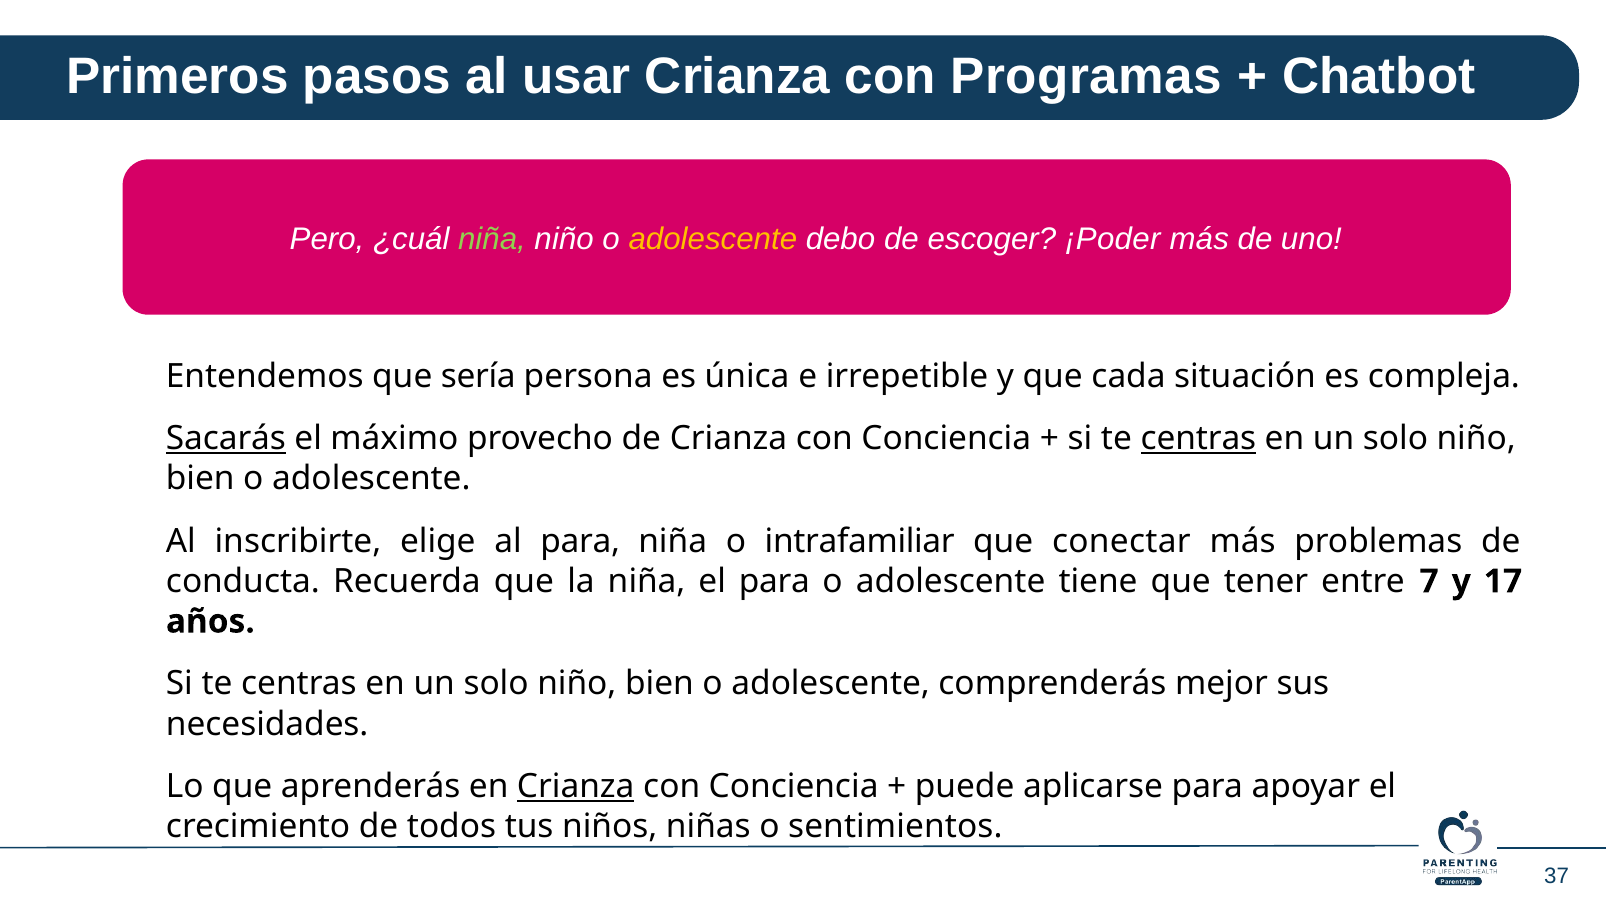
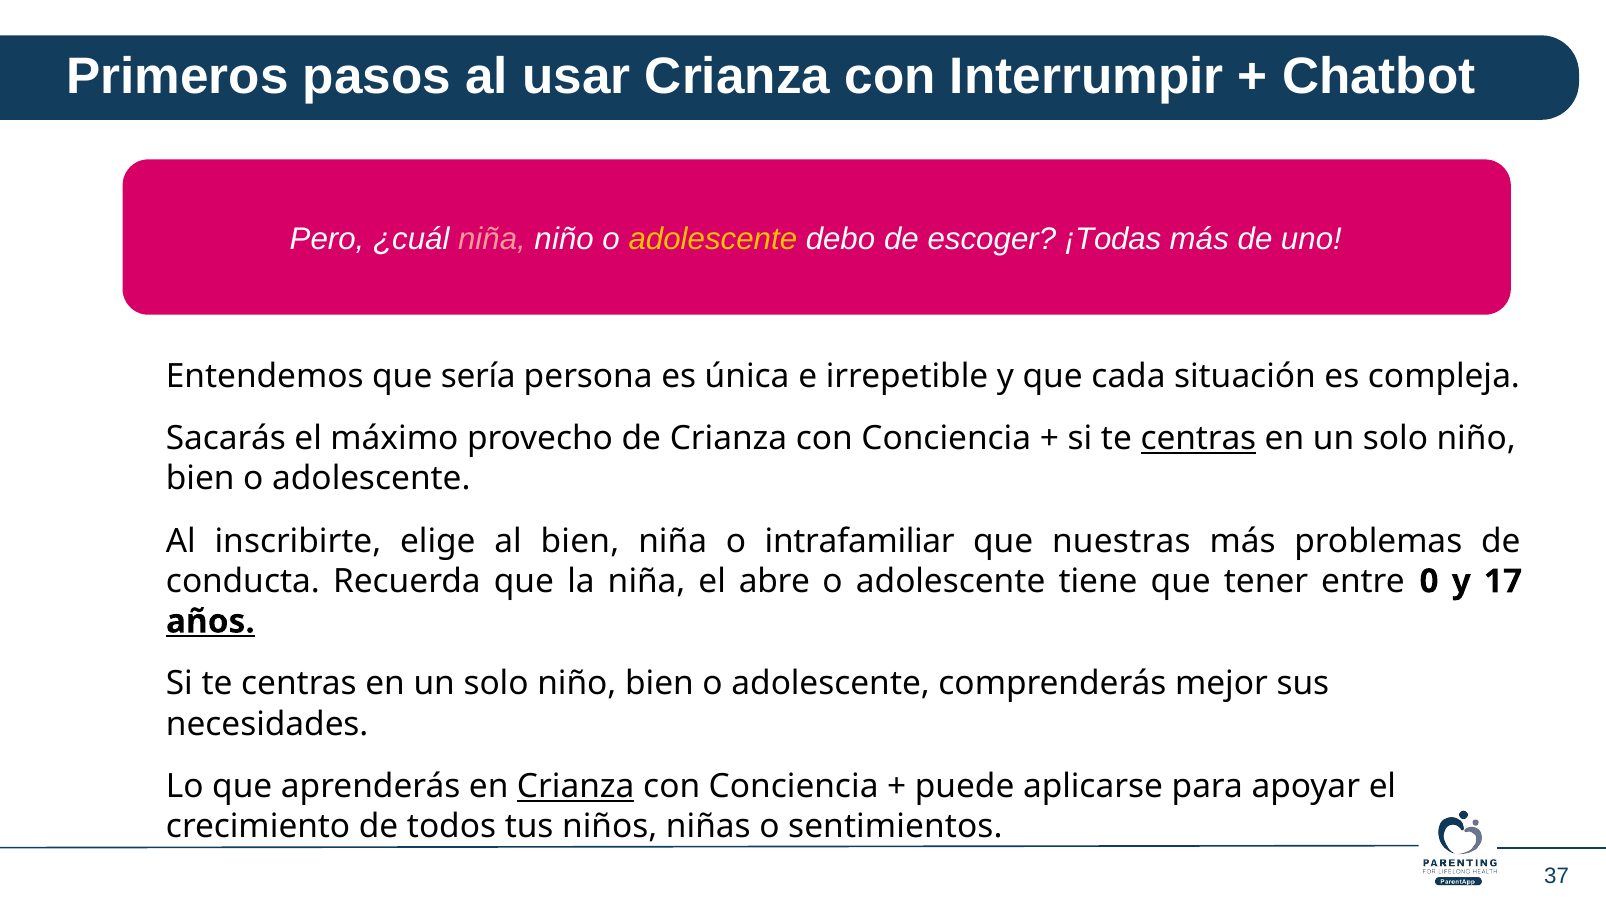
Programas: Programas -> Interrumpir (1087, 77)
niña colour: light green -> pink (492, 239)
¡Poder: ¡Poder -> ¡Todas (1113, 239)
Sacarás underline: present -> none (226, 439)
al para: para -> bien (580, 541)
conectar: conectar -> nuestras (1121, 541)
el para: para -> abre (774, 582)
7: 7 -> 0 (1429, 582)
años underline: none -> present (210, 622)
